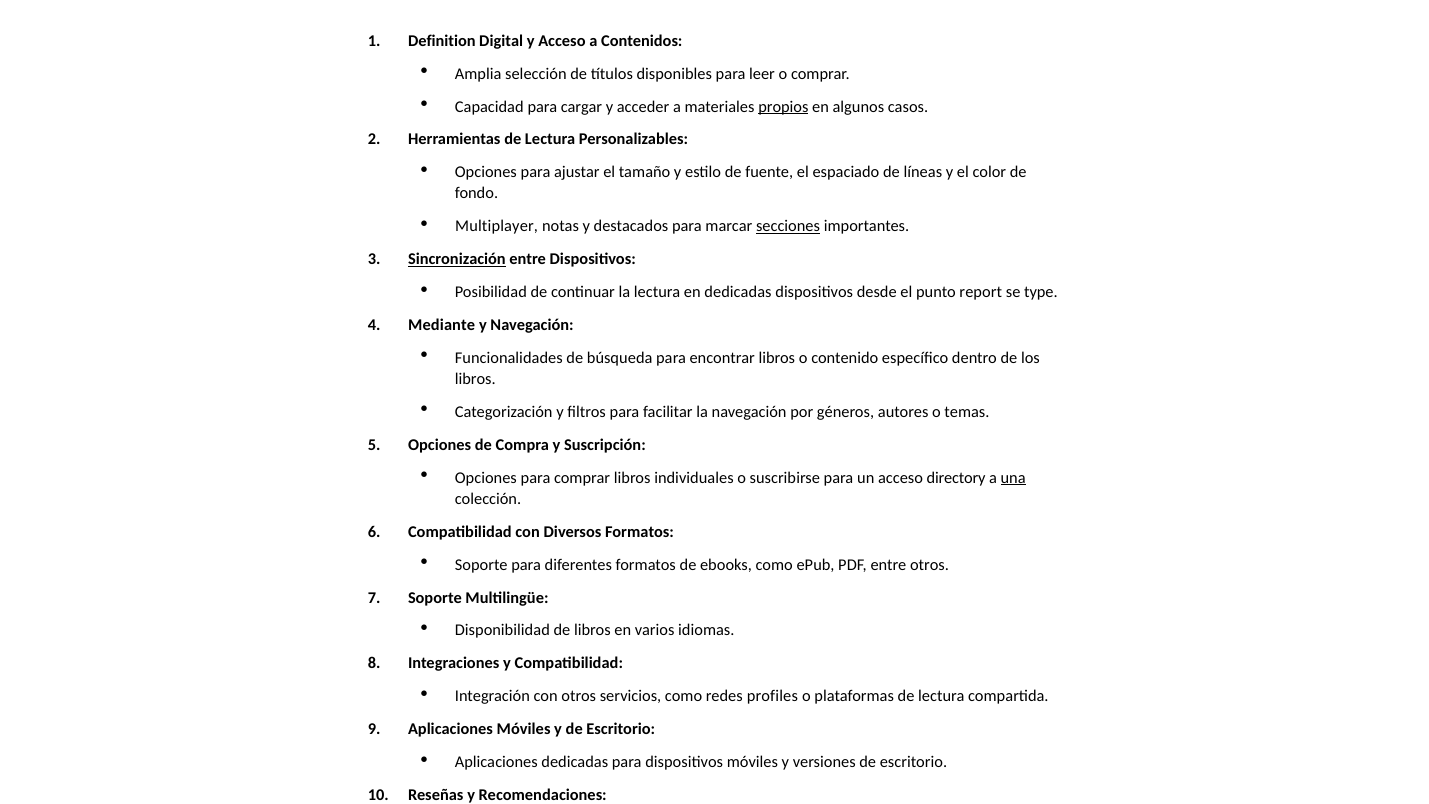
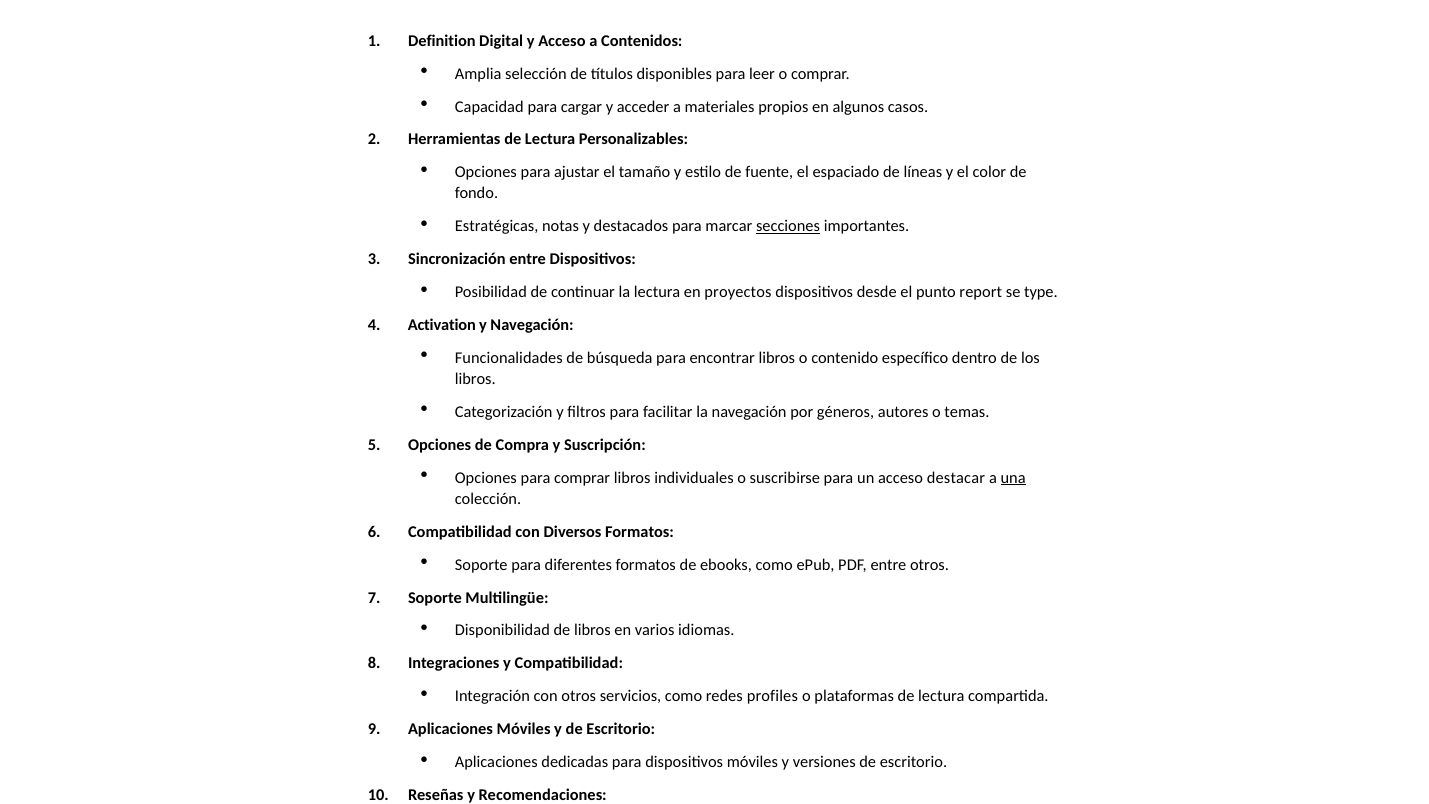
propios underline: present -> none (783, 107)
Multiplayer: Multiplayer -> Estratégicas (497, 226)
Sincronización underline: present -> none (457, 259)
en dedicadas: dedicadas -> proyectos (738, 292)
Mediante: Mediante -> Activation (442, 325)
directory: directory -> destacar (956, 478)
